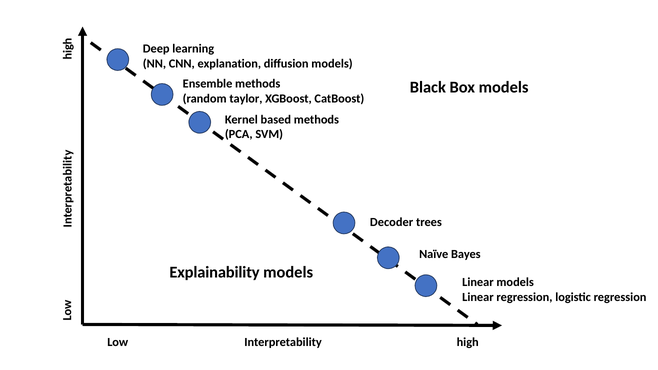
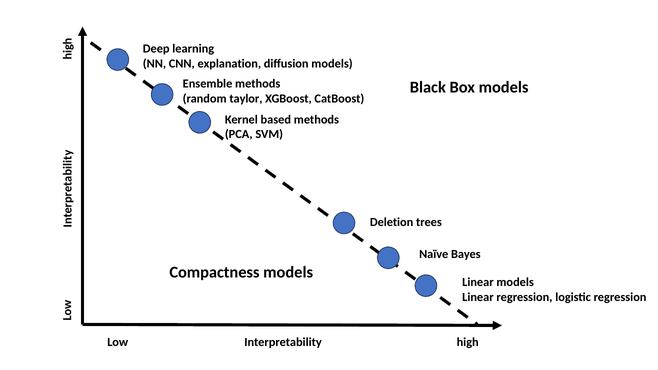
Decoder: Decoder -> Deletion (392, 222)
Explainability: Explainability -> Compactness (214, 272)
